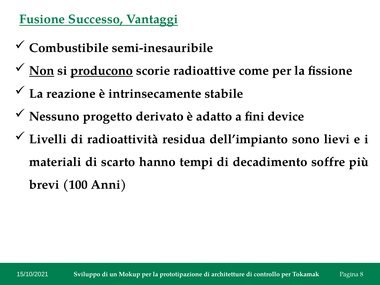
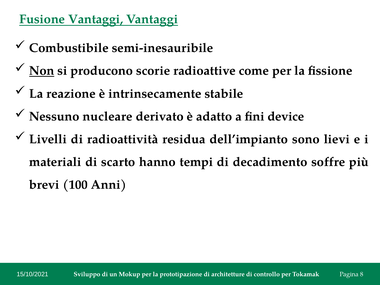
Fusione Successo: Successo -> Vantaggi (96, 19)
producono underline: present -> none (102, 71)
progetto: progetto -> nucleare (108, 116)
